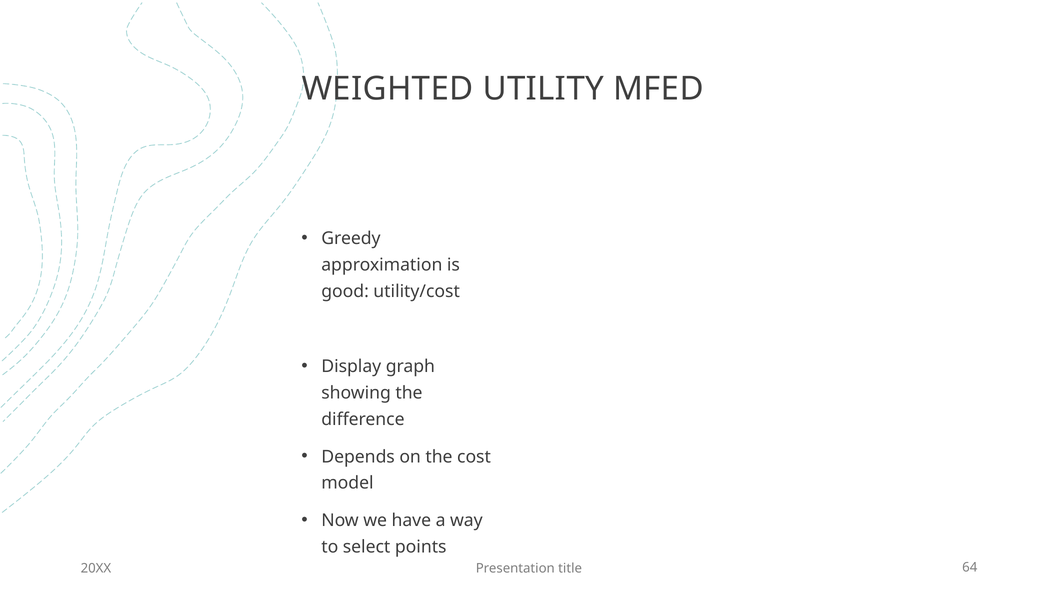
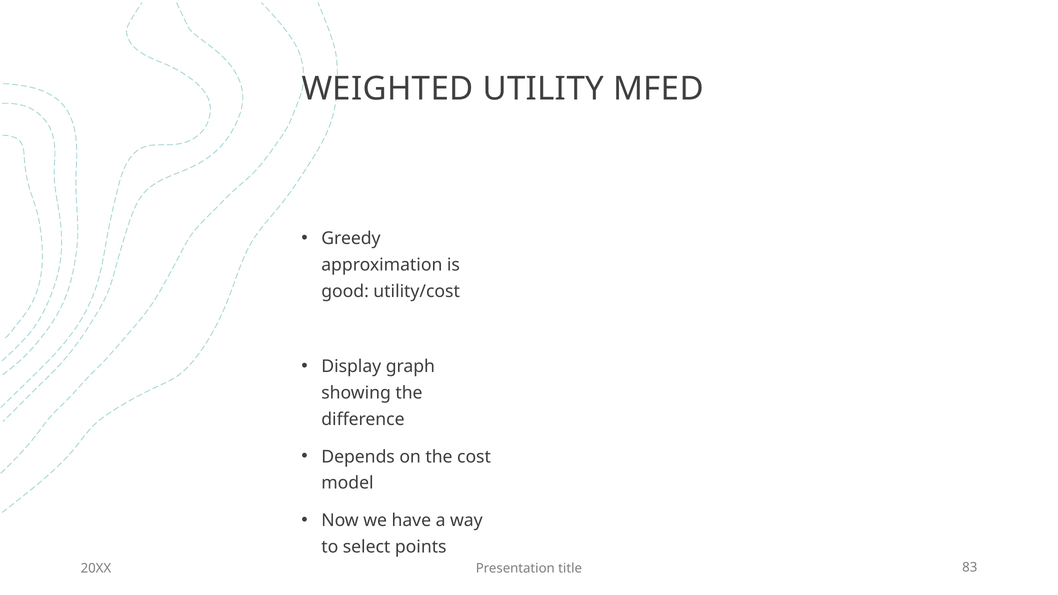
64: 64 -> 83 (970, 567)
